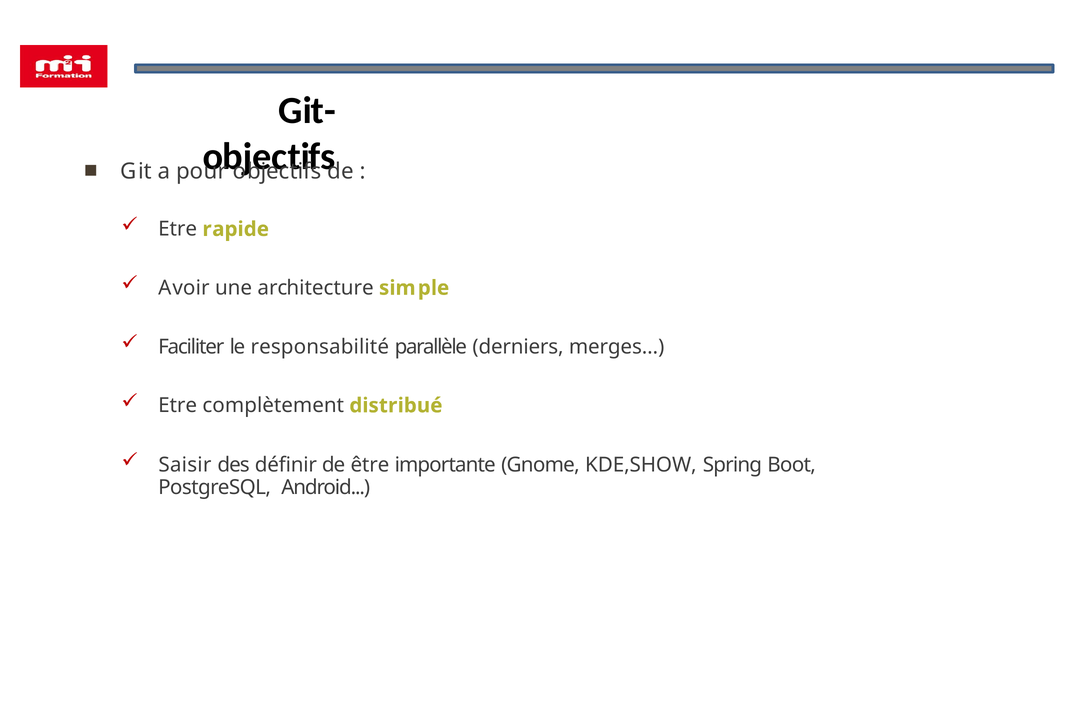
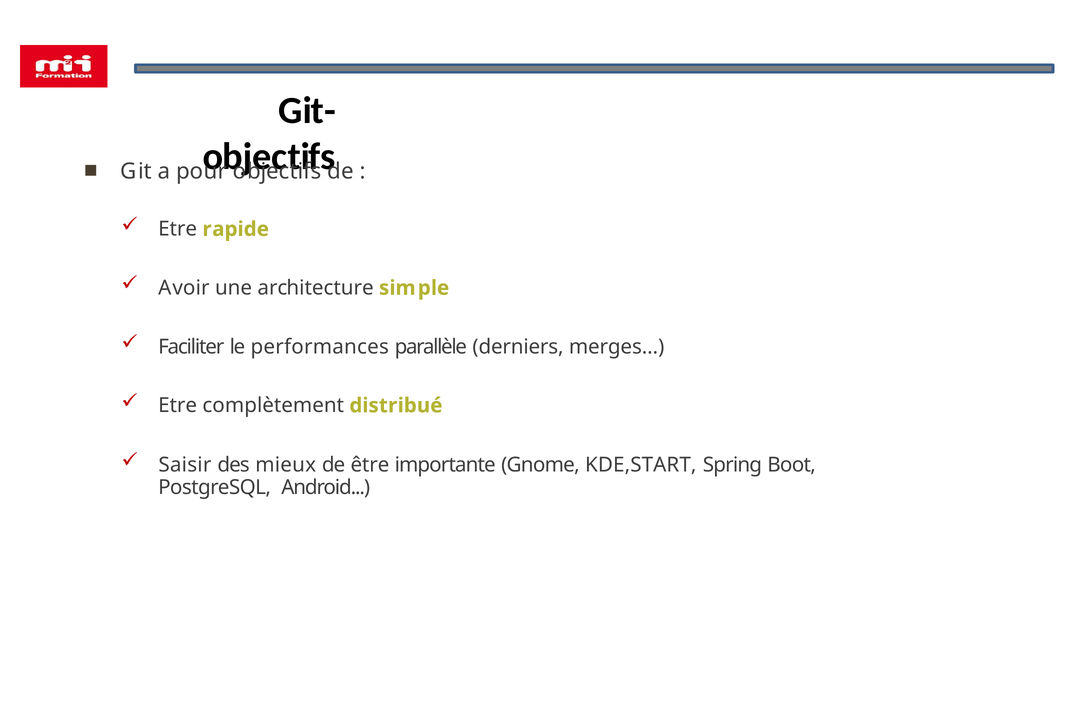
responsabilité: responsabilité -> performances (320, 347)
définir: définir -> mieux (286, 465)
KDE,SHOW: KDE,SHOW -> KDE,START (641, 465)
